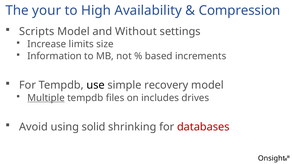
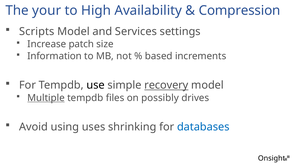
Without: Without -> Services (136, 31)
limits: limits -> patch (81, 44)
recovery underline: none -> present (166, 85)
includes: includes -> possibly (160, 98)
solid: solid -> uses (94, 127)
databases colour: red -> blue (203, 127)
